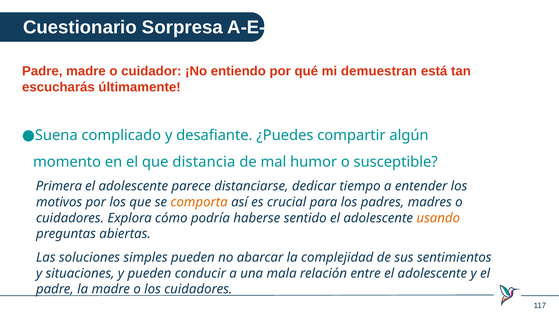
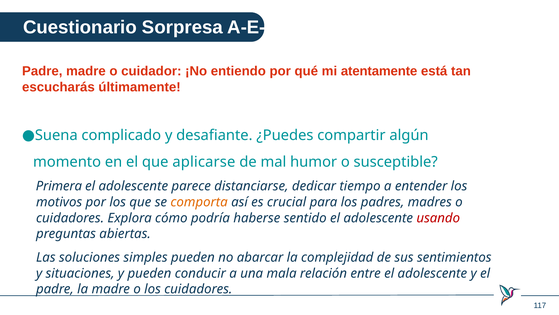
demuestran: demuestran -> atentamente (379, 71)
distancia: distancia -> aplicarse (204, 162)
usando colour: orange -> red (438, 218)
